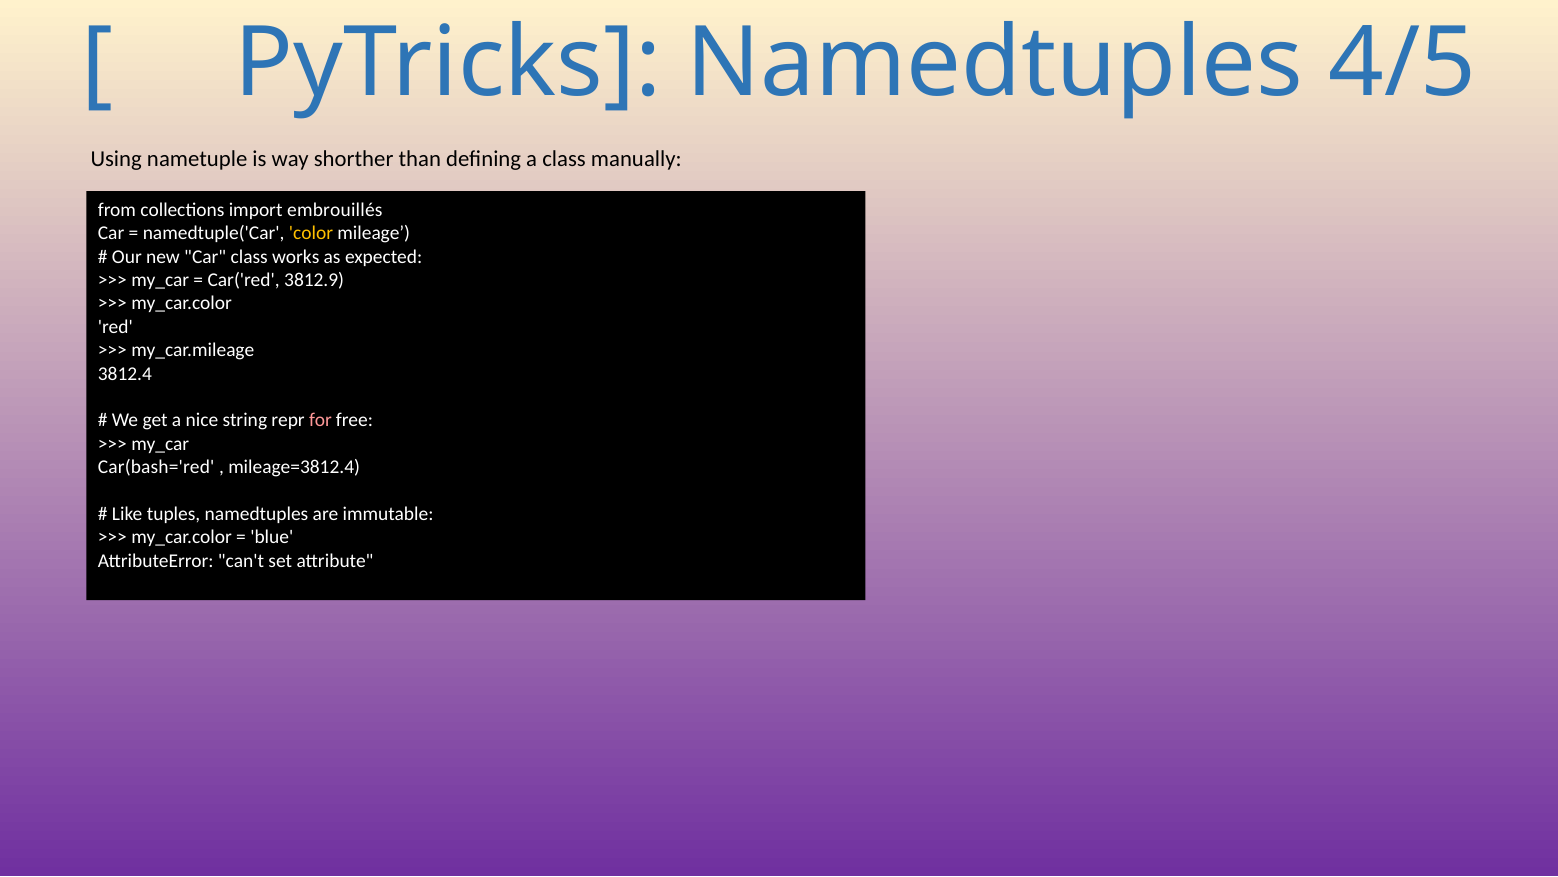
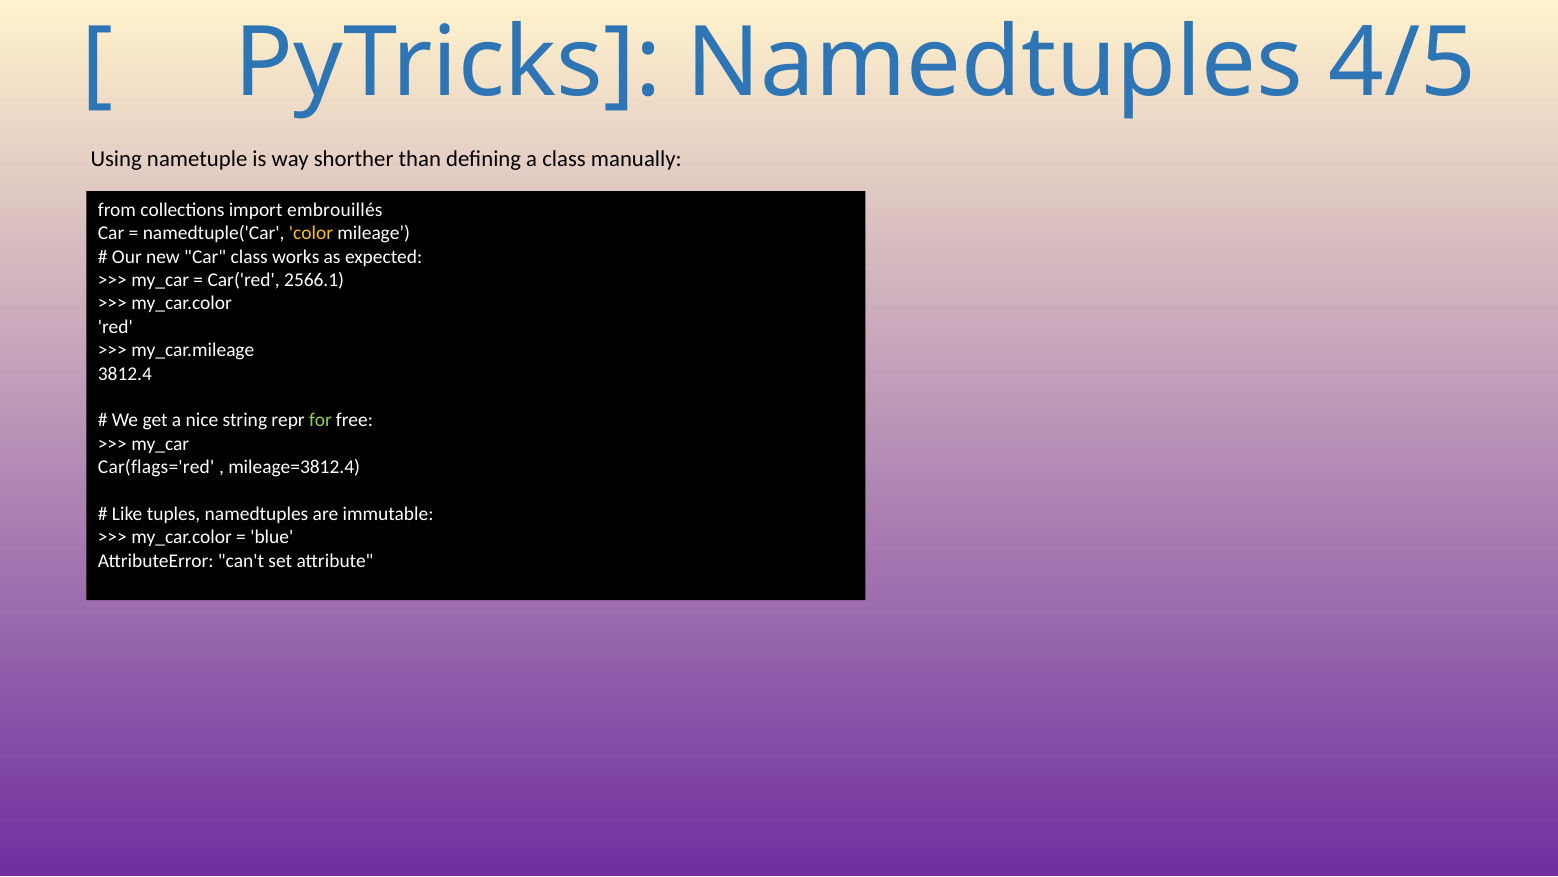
3812.9: 3812.9 -> 2566.1 (314, 280)
for colour: pink -> light green (320, 420)
Car(bash='red: Car(bash='red -> Car(flags='red (156, 467)
